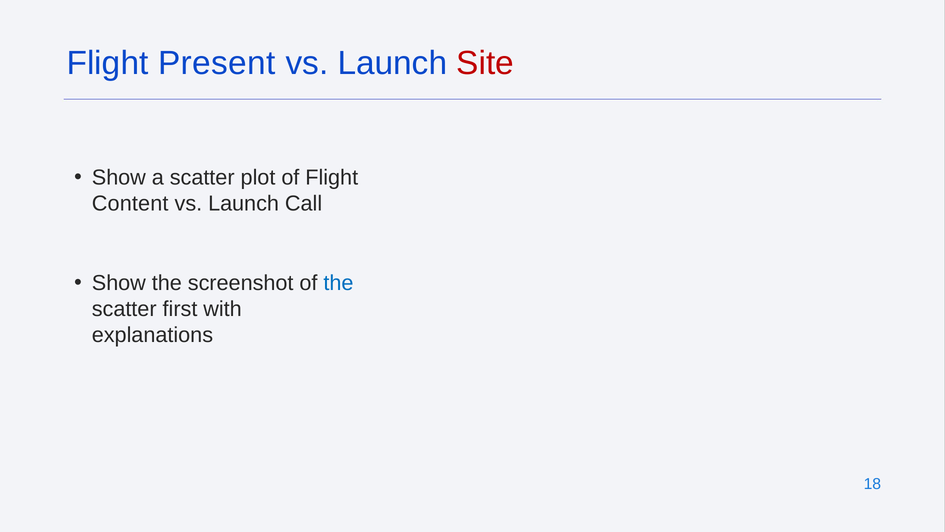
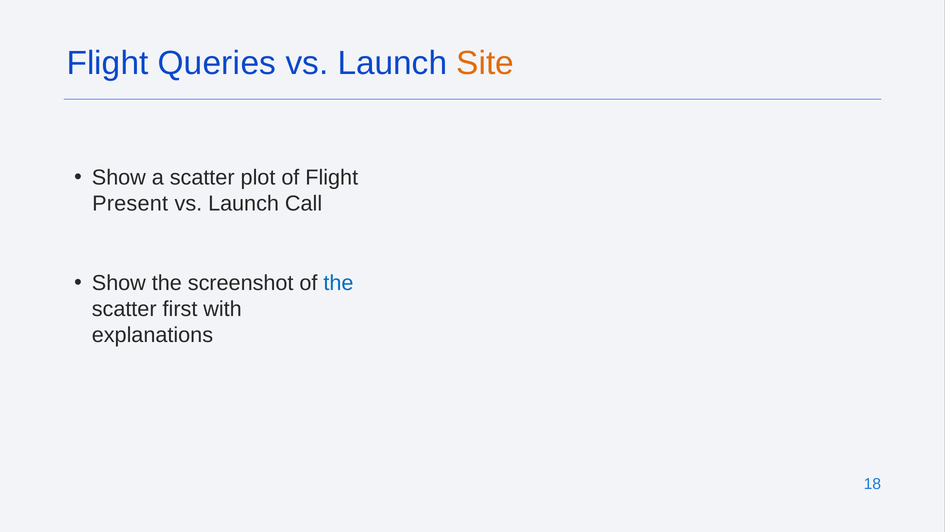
Present: Present -> Queries (217, 63)
Site colour: red -> orange (485, 63)
Content: Content -> Present (130, 203)
